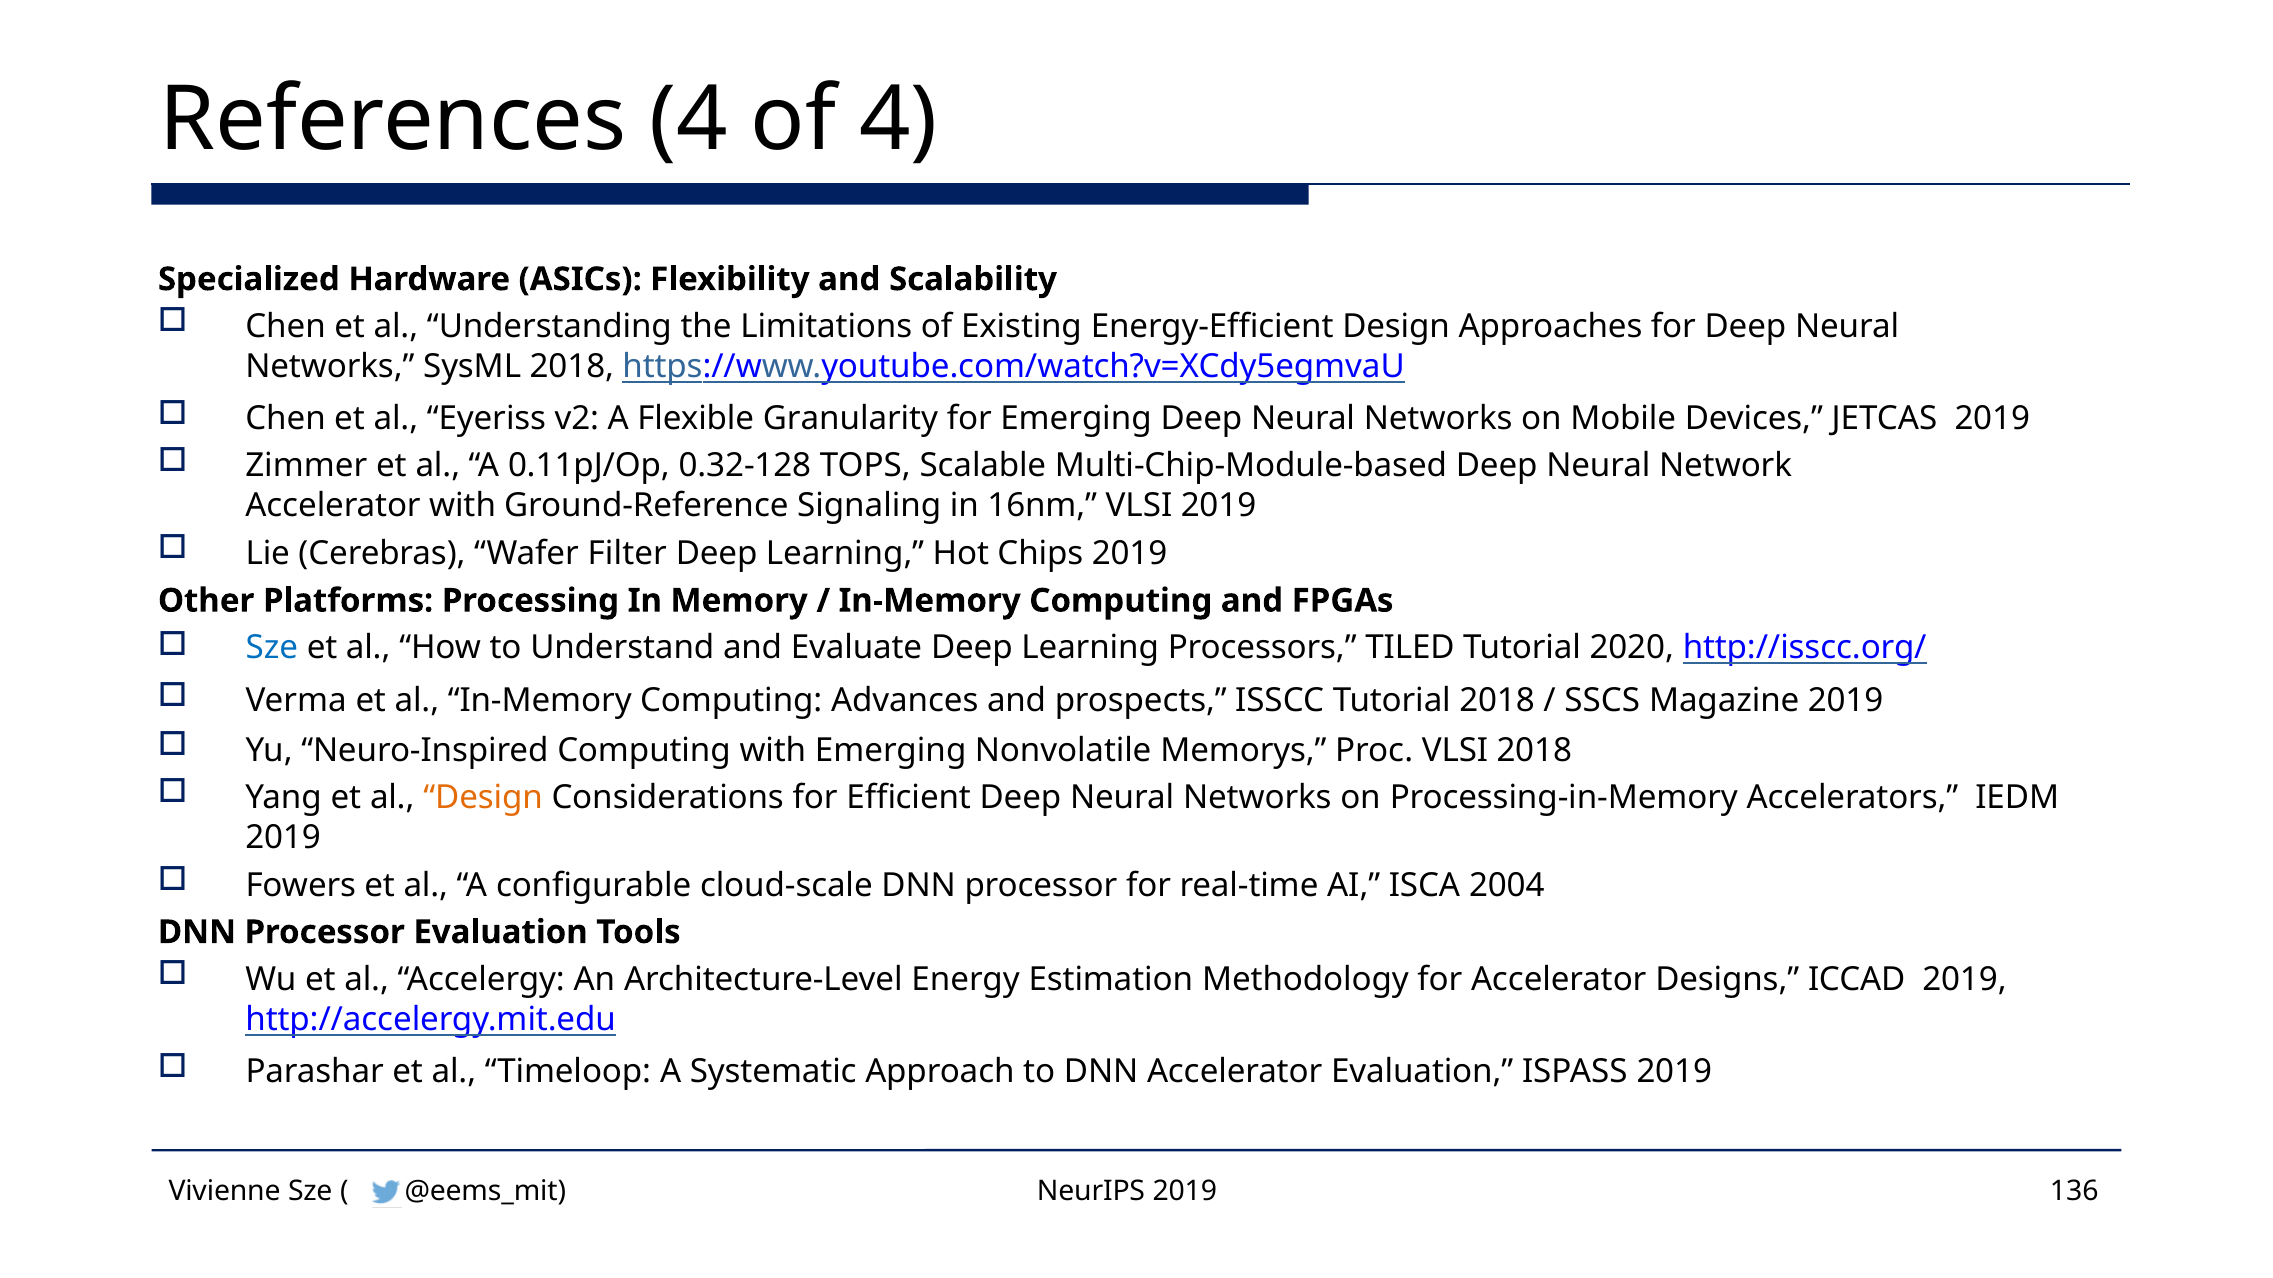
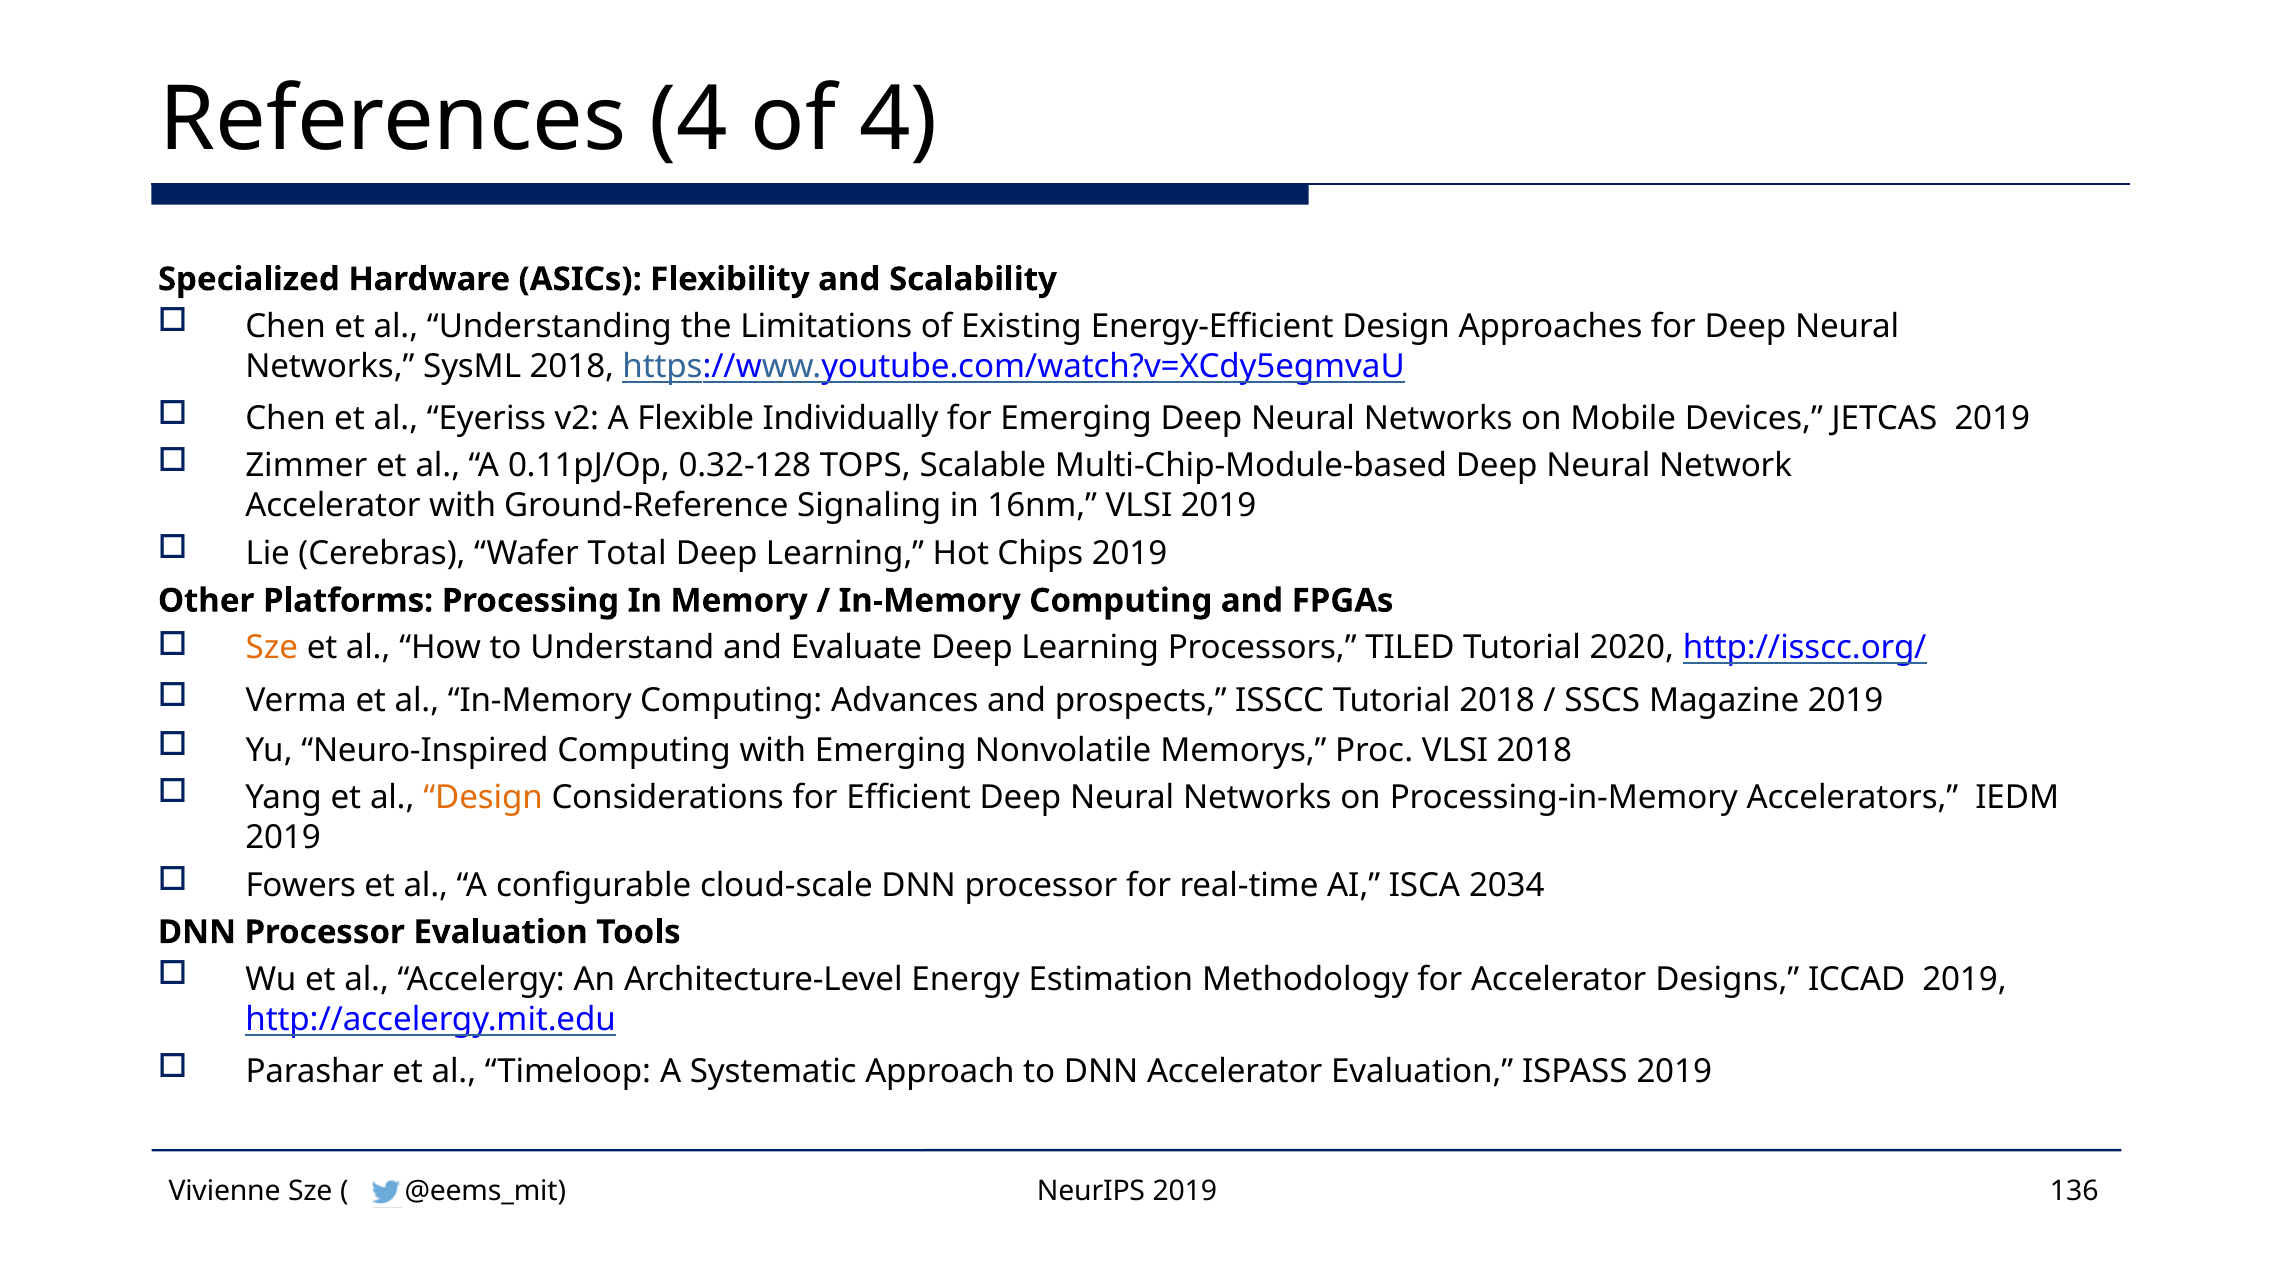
Granularity: Granularity -> Individually (851, 419)
Filter: Filter -> Total (627, 554)
Sze colour: blue -> orange (272, 648)
2004: 2004 -> 2034 (1507, 885)
